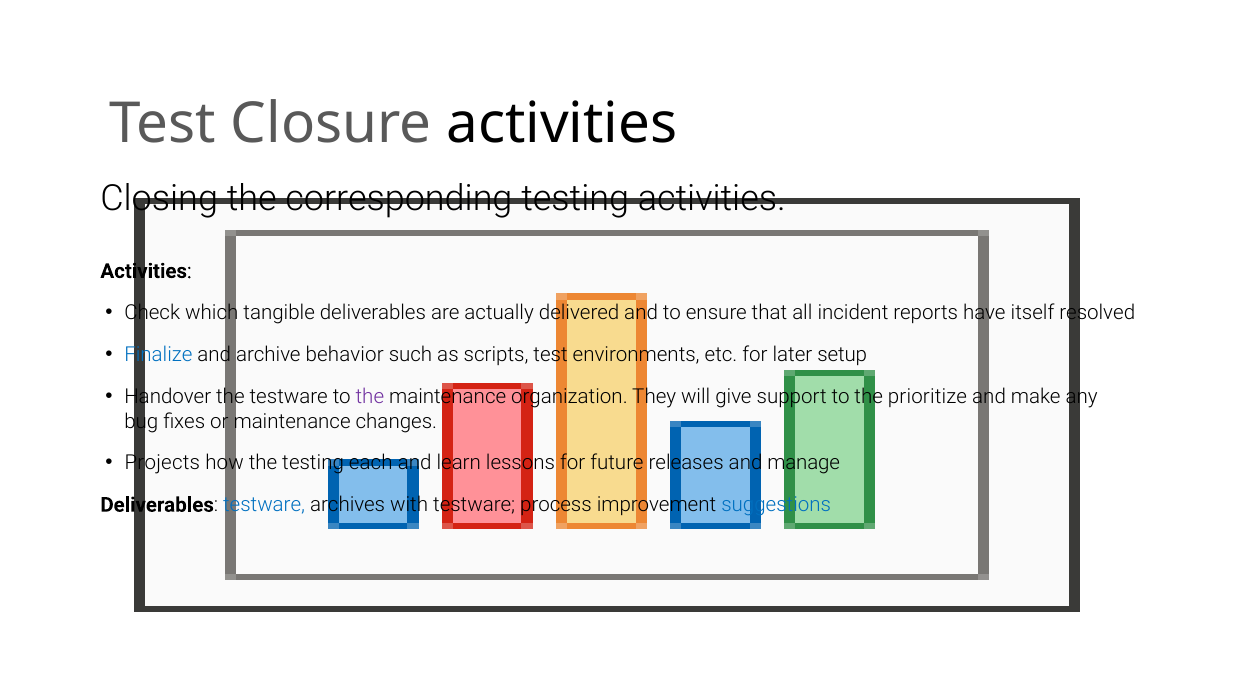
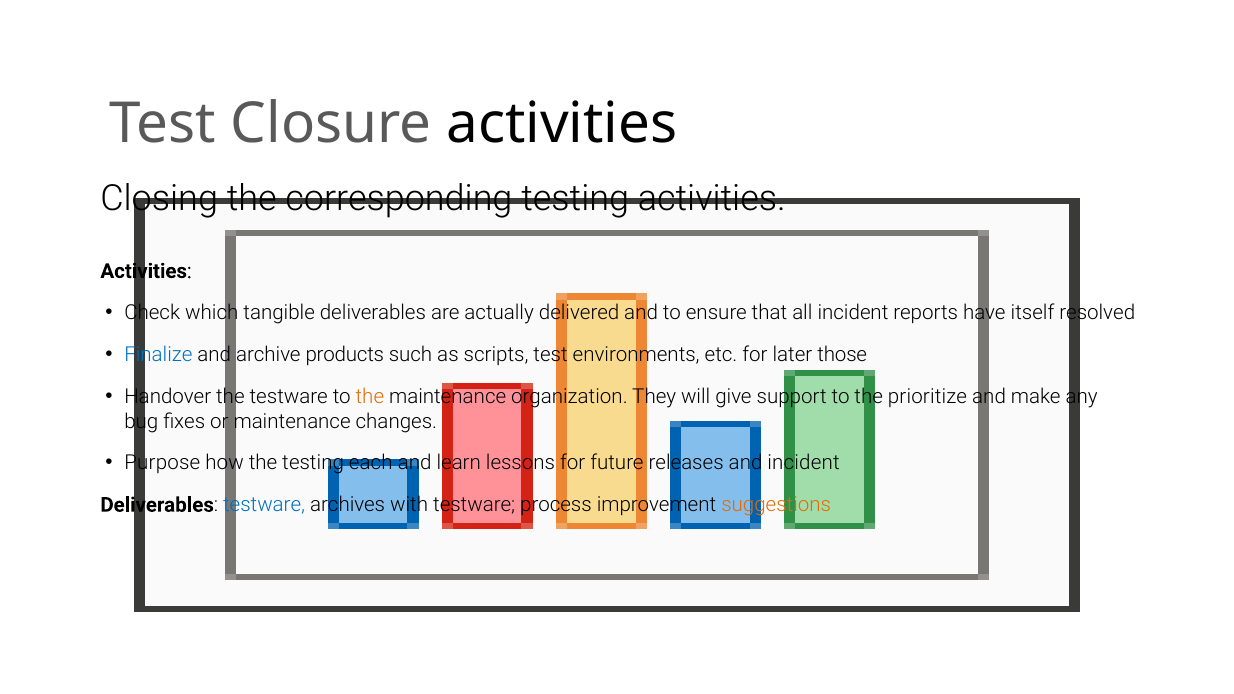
behavior: behavior -> products (345, 355)
setup: setup -> those (842, 355)
the colour: purple -> orange (370, 397)
Projects: Projects -> Purpose (162, 463)
and manage: manage -> incident (804, 463)
suggestions colour: blue -> orange (776, 505)
